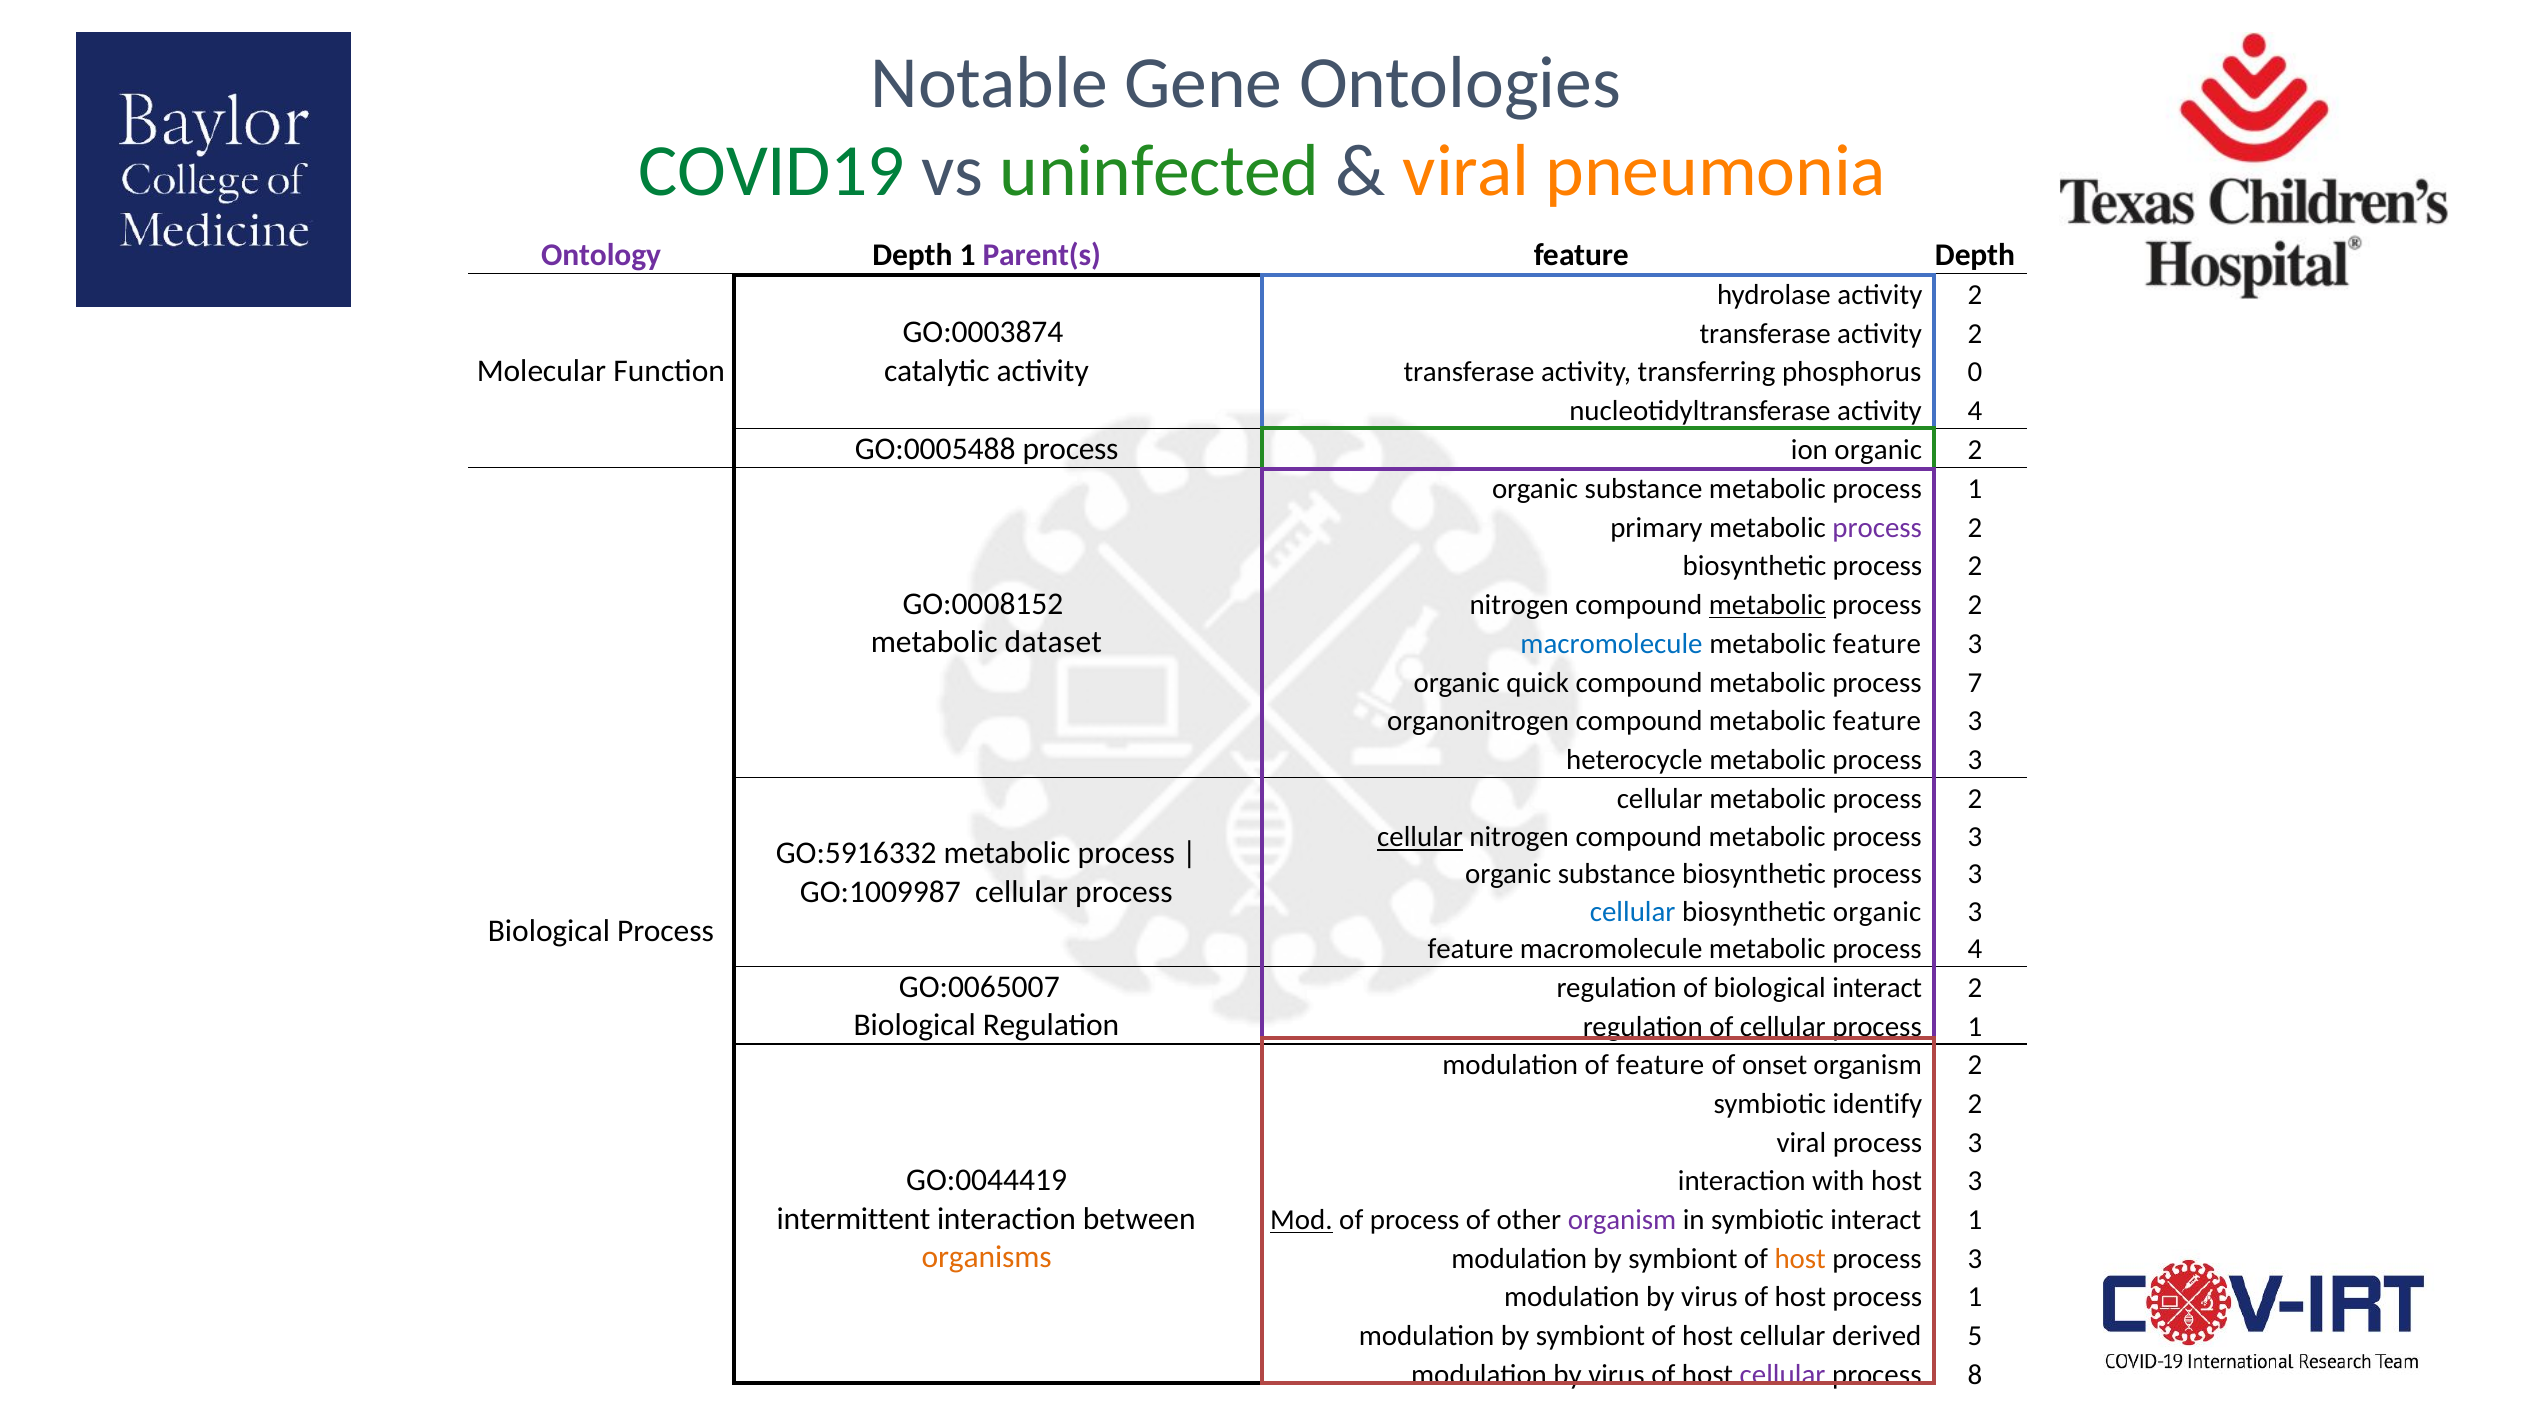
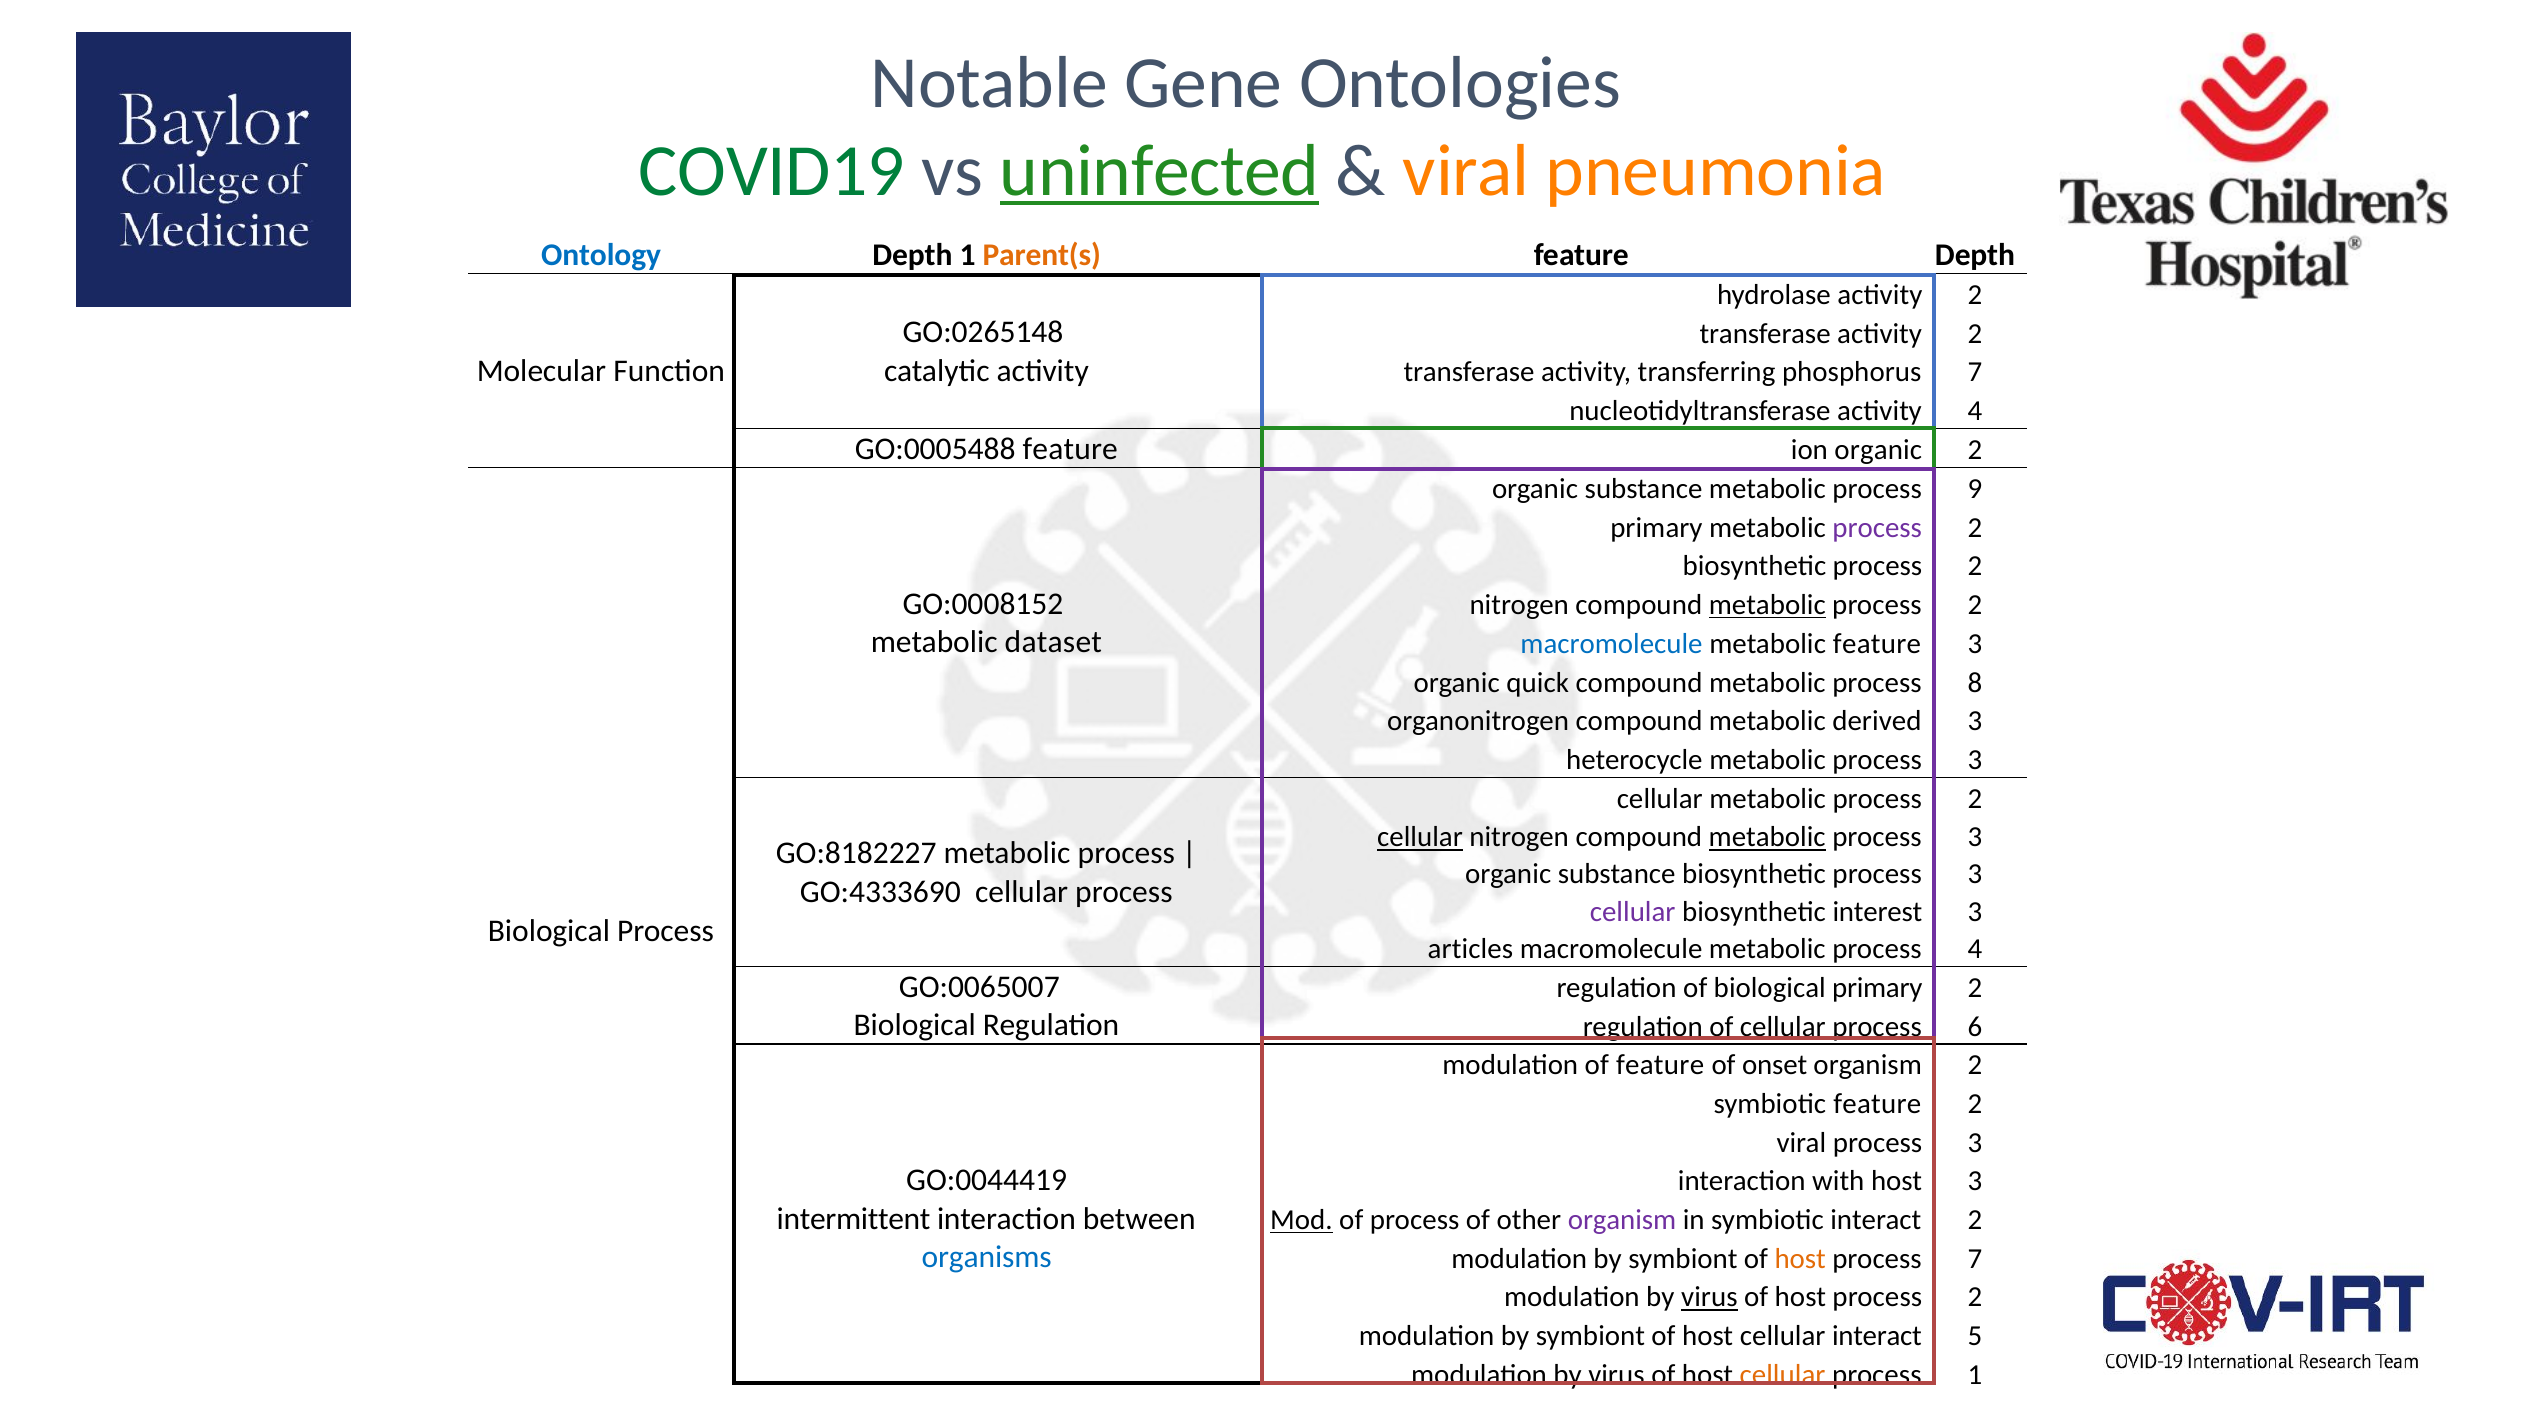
uninfected underline: none -> present (1160, 171)
Ontology colour: purple -> blue (601, 255)
Parent(s colour: purple -> orange (1042, 255)
GO:0003874: GO:0003874 -> GO:0265148 (983, 333)
phosphorus 0: 0 -> 7 (1975, 372)
GO:0005488 process: process -> feature (1070, 449)
metabolic process 1: 1 -> 9 (1975, 489)
7: 7 -> 8 (1975, 683)
compound metabolic feature: feature -> derived (1877, 721)
metabolic underline: none -> present (1767, 837)
GO:5916332: GO:5916332 -> GO:8182227 (856, 853)
GO:1009987: GO:1009987 -> GO:4333690 (880, 892)
cellular colour: blue -> purple (1633, 912)
biosynthetic organic: organic -> interest (1877, 912)
feature: feature -> articles (1470, 949)
biological interact: interact -> primary (1877, 988)
cellular process 1: 1 -> 6 (1975, 1027)
symbiotic identify: identify -> feature (1877, 1104)
interact 1: 1 -> 2 (1975, 1220)
organisms colour: orange -> blue (987, 1258)
3: 3 -> 7 (1975, 1259)
virus underline: none -> present (1709, 1298)
host process 1: 1 -> 2 (1975, 1298)
cellular derived: derived -> interact (1877, 1336)
cellular colour: purple -> orange (1783, 1375)
process 8: 8 -> 1 (1975, 1375)
